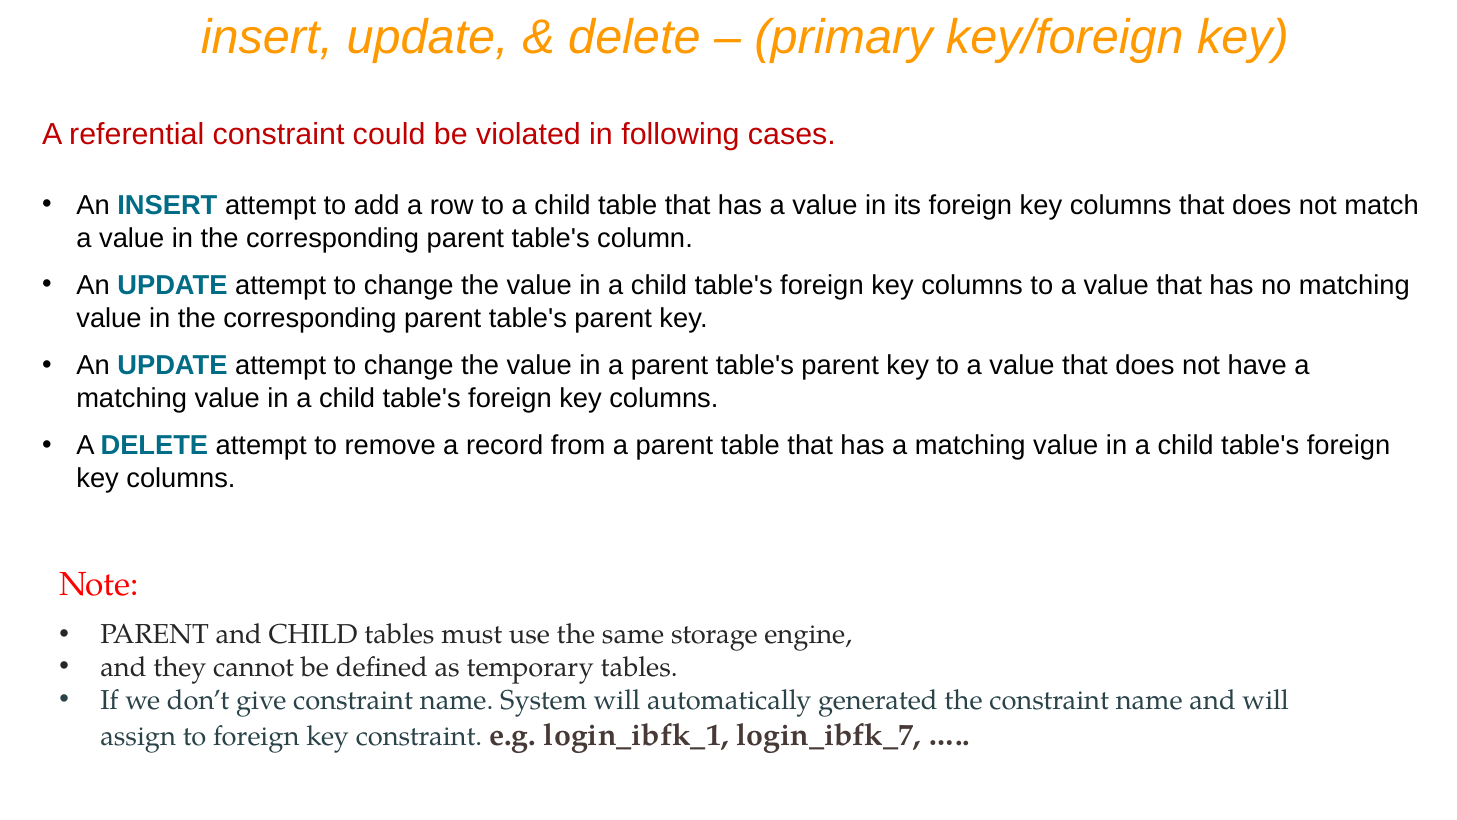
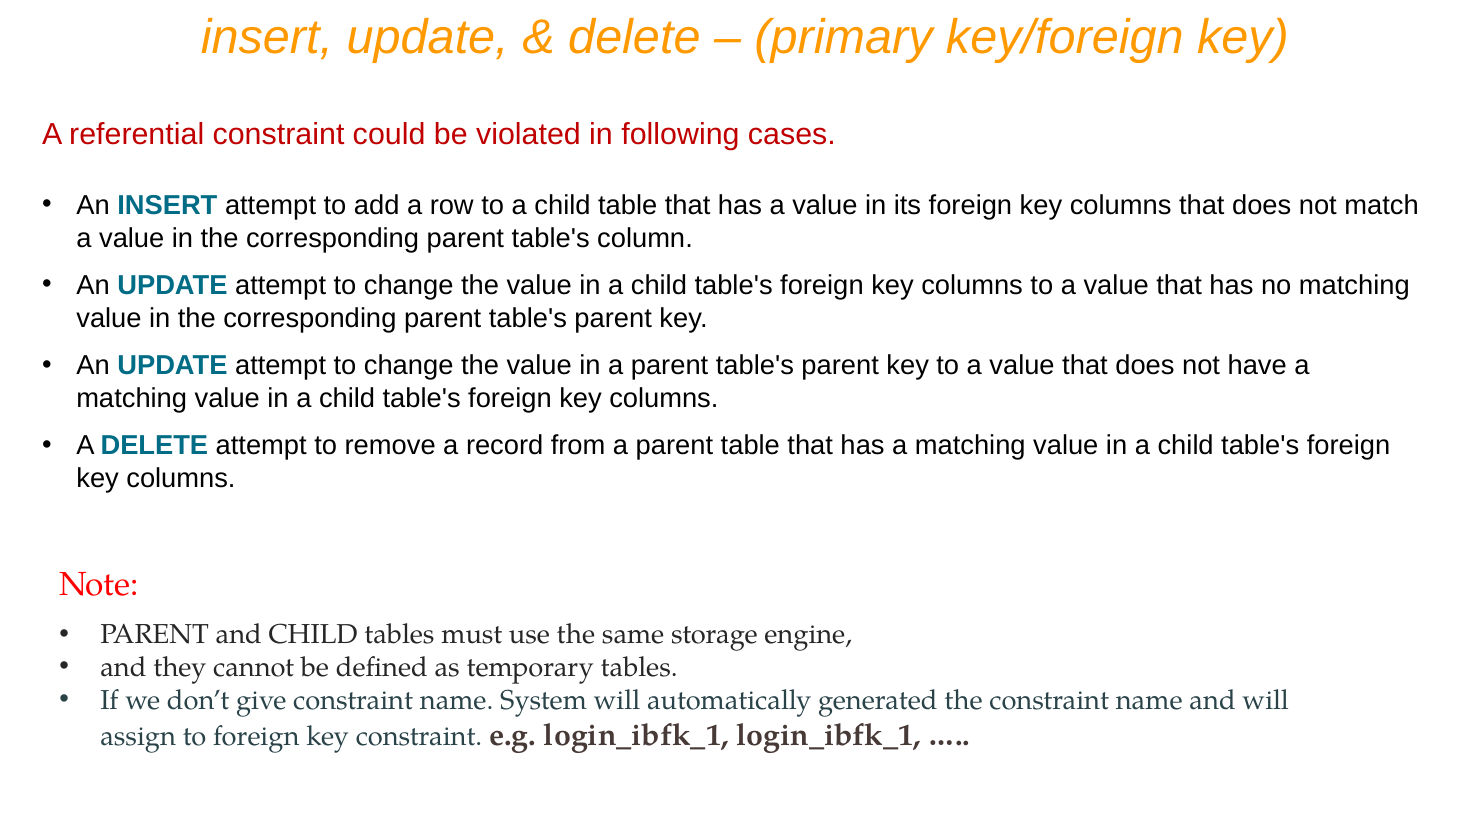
login_ibfk_1 login_ibfk_7: login_ibfk_7 -> login_ibfk_1 (829, 735)
